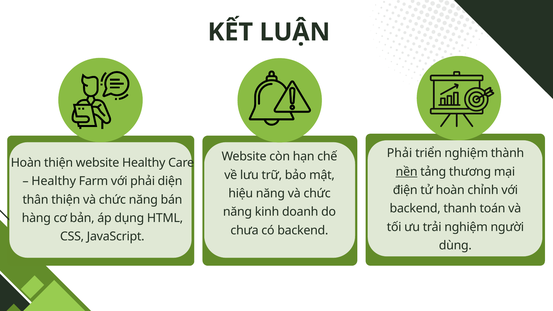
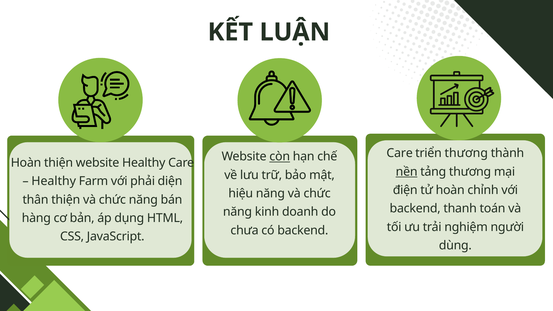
Phải: Phải -> Care (400, 153)
triển nghiệm: nghiệm -> thương (466, 153)
còn underline: none -> present (280, 157)
